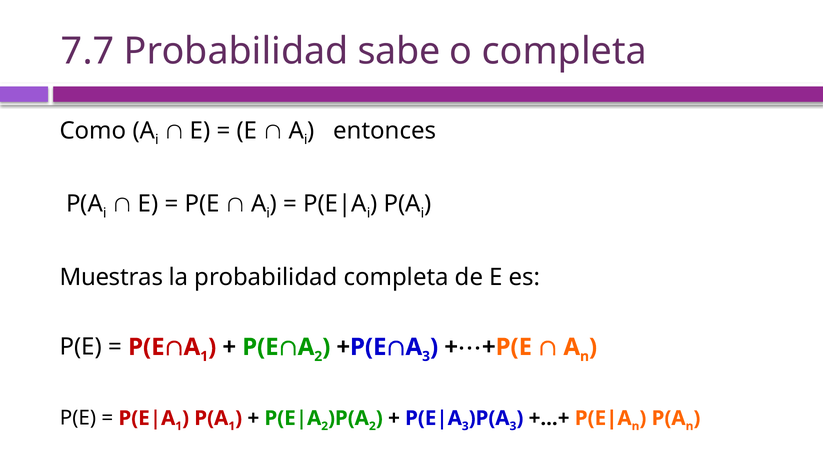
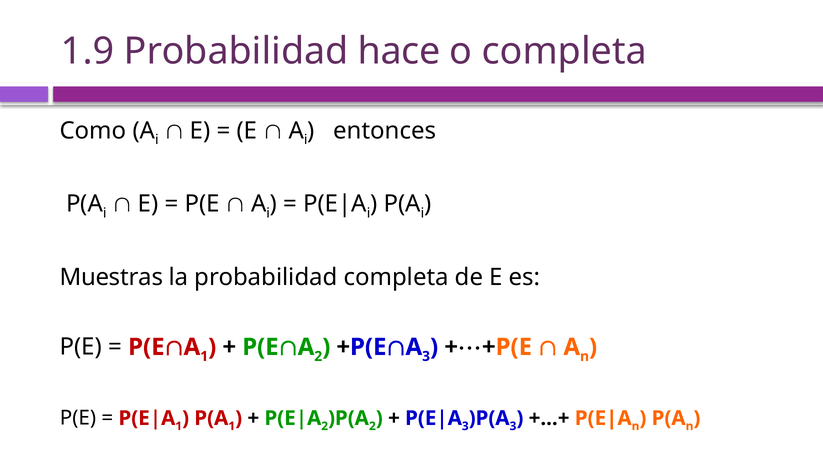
7.7: 7.7 -> 1.9 (88, 51)
sabe: sabe -> hace (399, 51)
